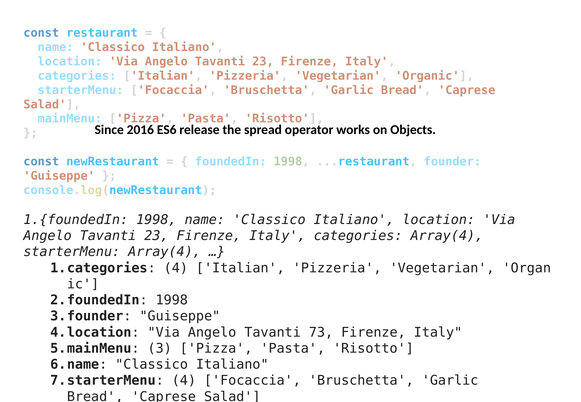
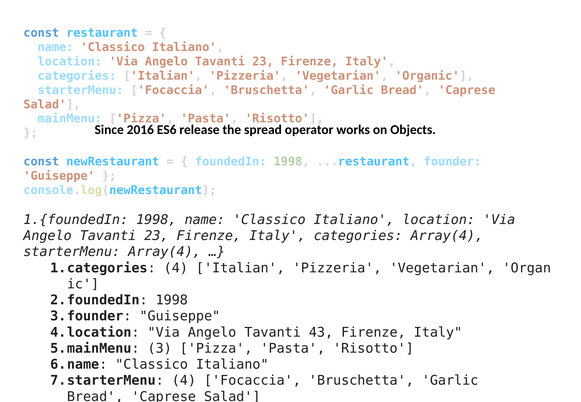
73: 73 -> 43 (321, 332)
